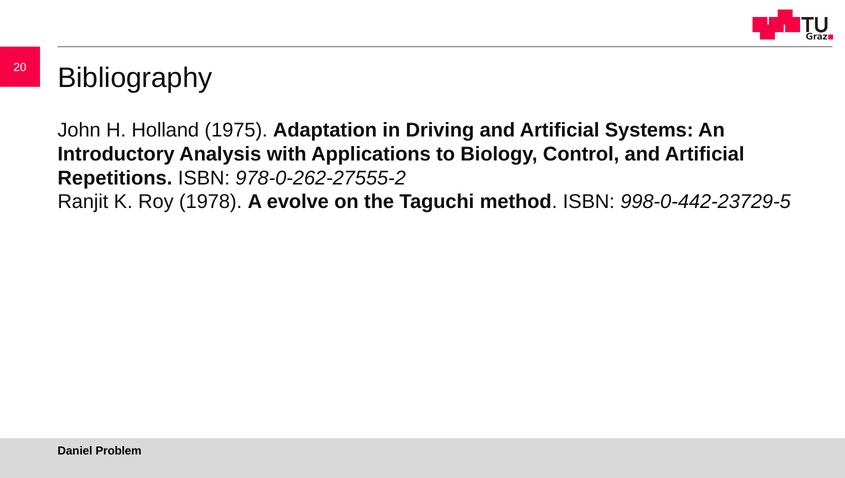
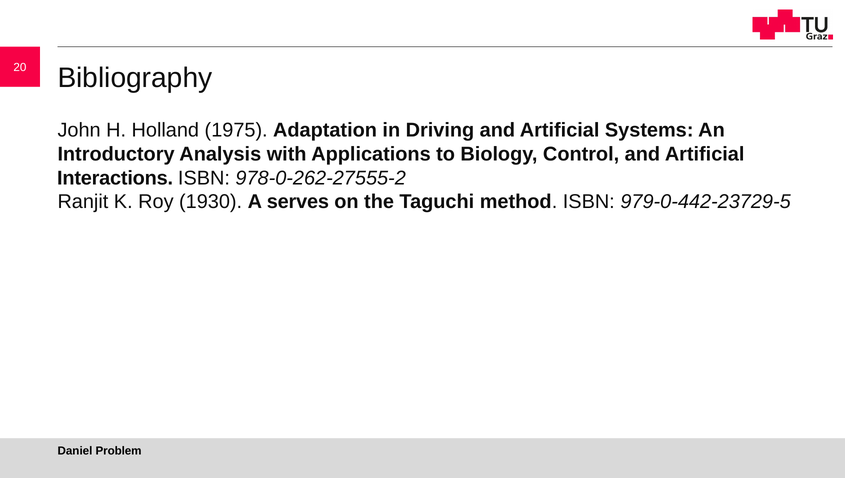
Repetitions: Repetitions -> Interactions (115, 178)
1978: 1978 -> 1930 (211, 202)
evolve: evolve -> serves (298, 202)
998-0-442-23729-5: 998-0-442-23729-5 -> 979-0-442-23729-5 (706, 202)
